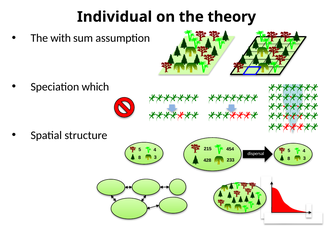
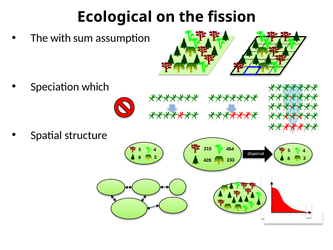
Individual: Individual -> Ecological (115, 17)
theory: theory -> fission (232, 17)
